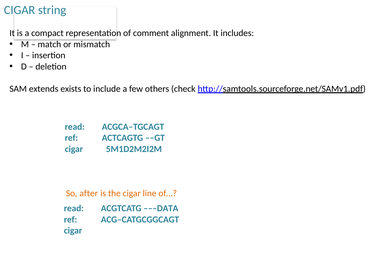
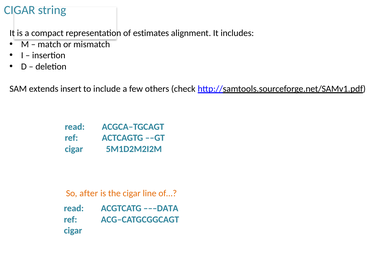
comment: comment -> estimates (151, 33)
exists: exists -> insert (71, 89)
